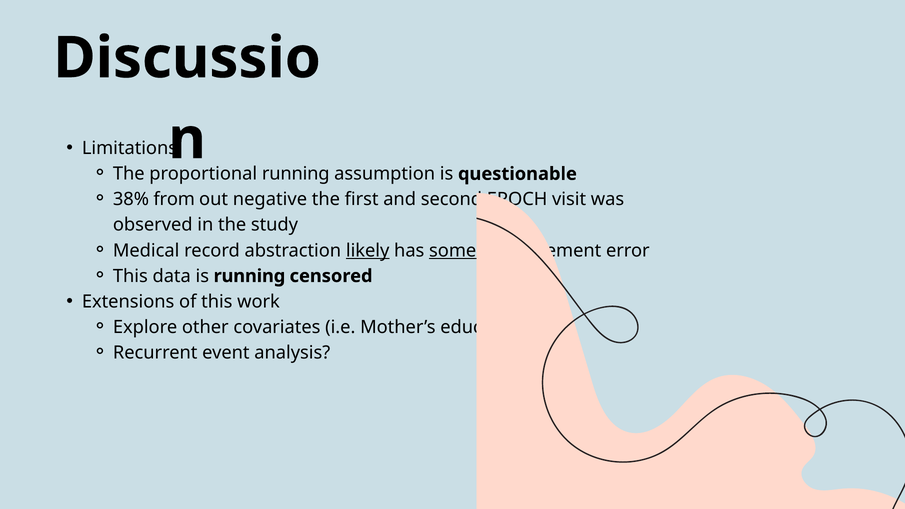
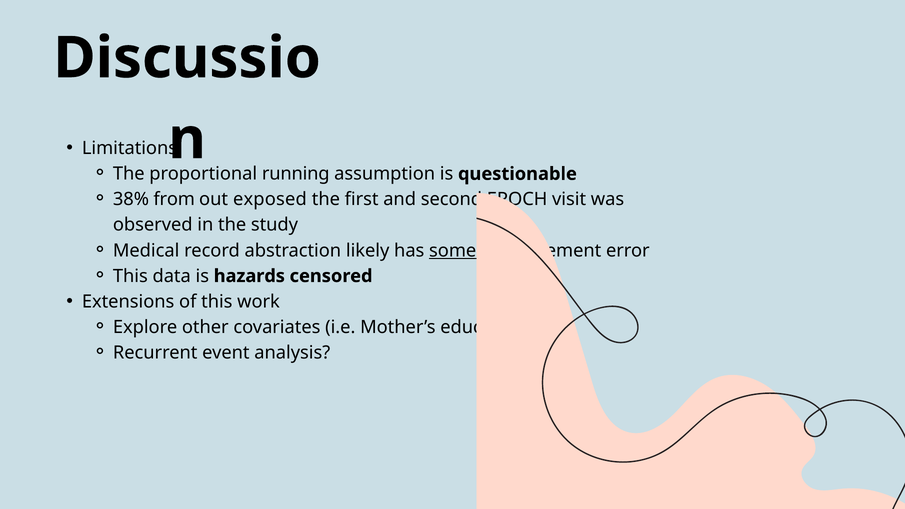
negative: negative -> exposed (270, 199)
likely underline: present -> none (368, 251)
is running: running -> hazards (249, 276)
